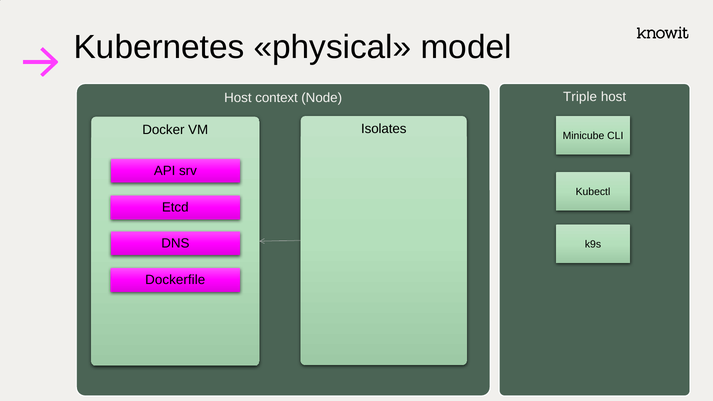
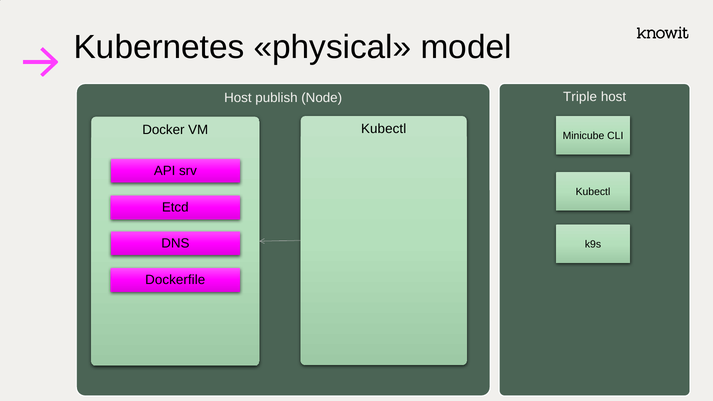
context: context -> publish (277, 98)
Isolates: Isolates -> Kubectl (384, 129)
